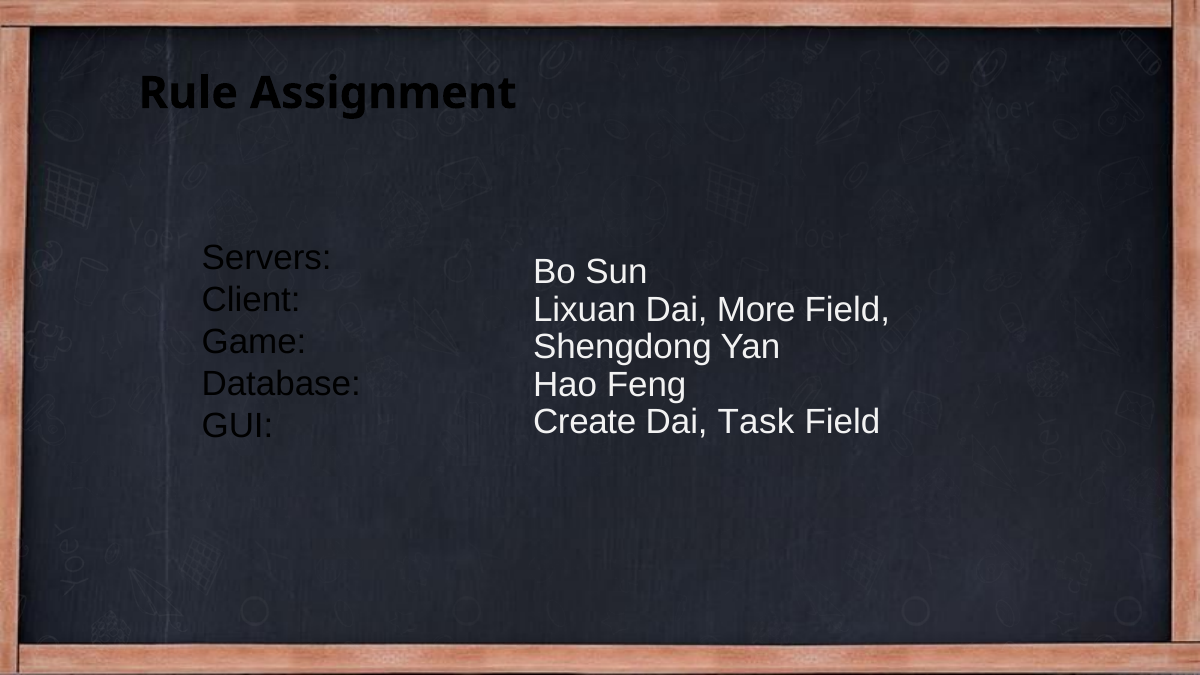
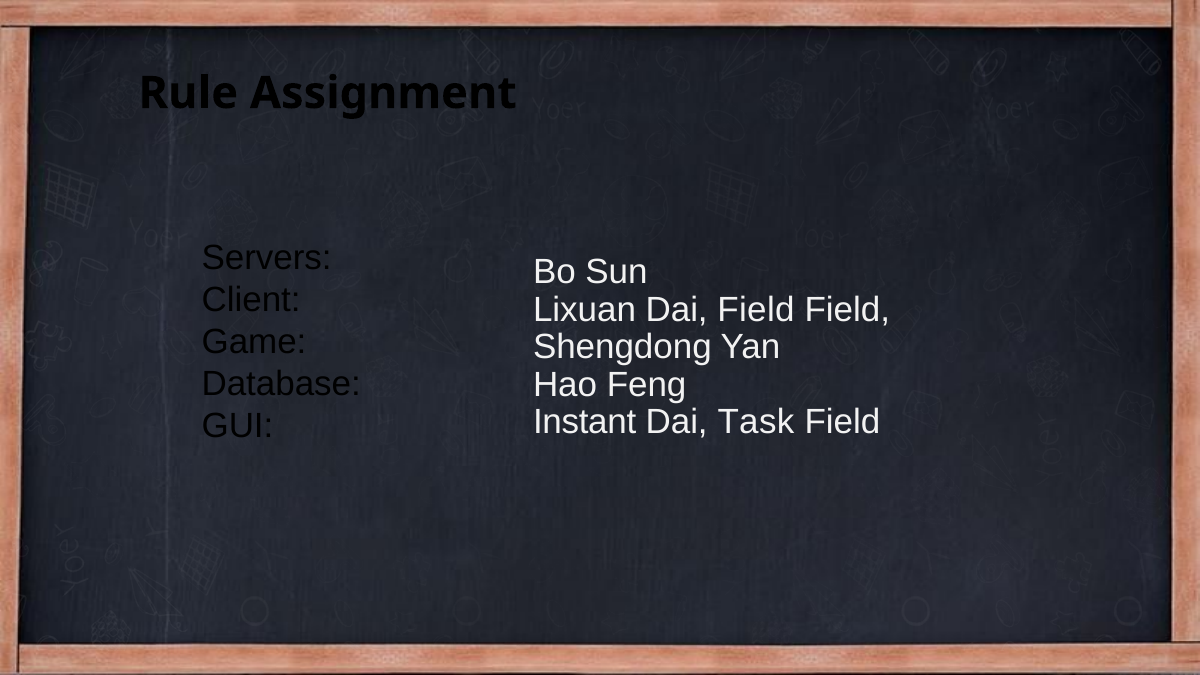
Dai More: More -> Field (756, 310)
Create: Create -> Instant (585, 422)
